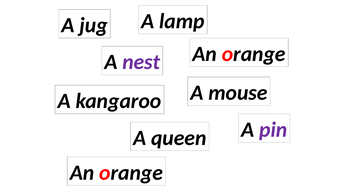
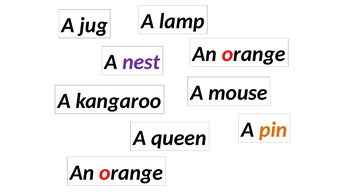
pin colour: purple -> orange (273, 129)
